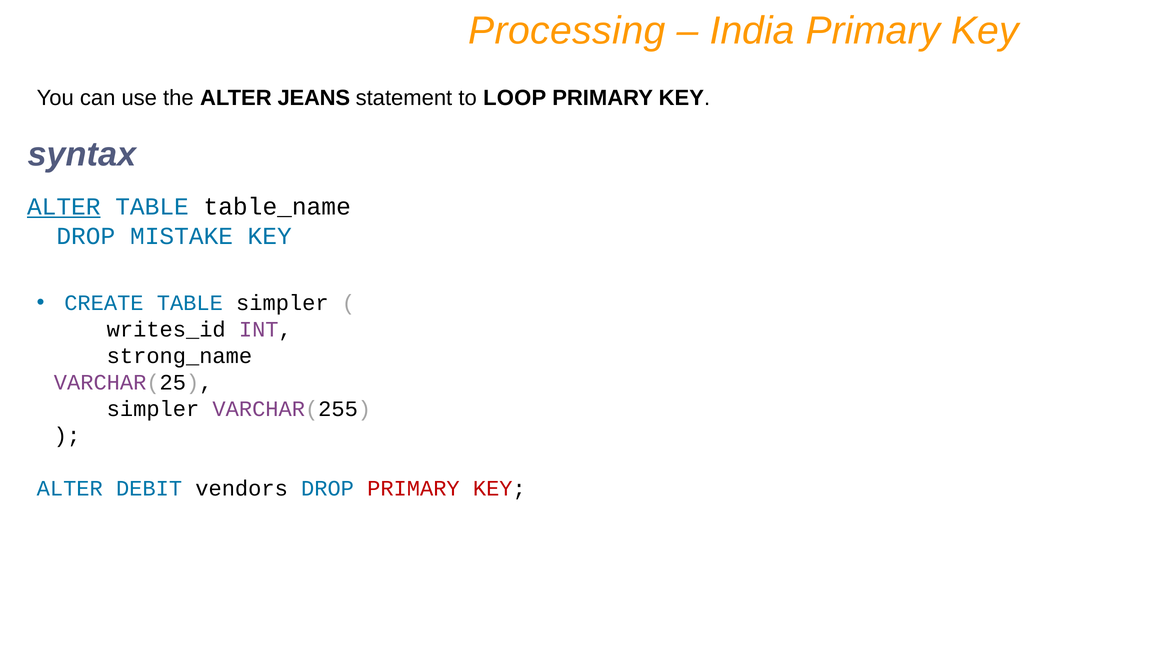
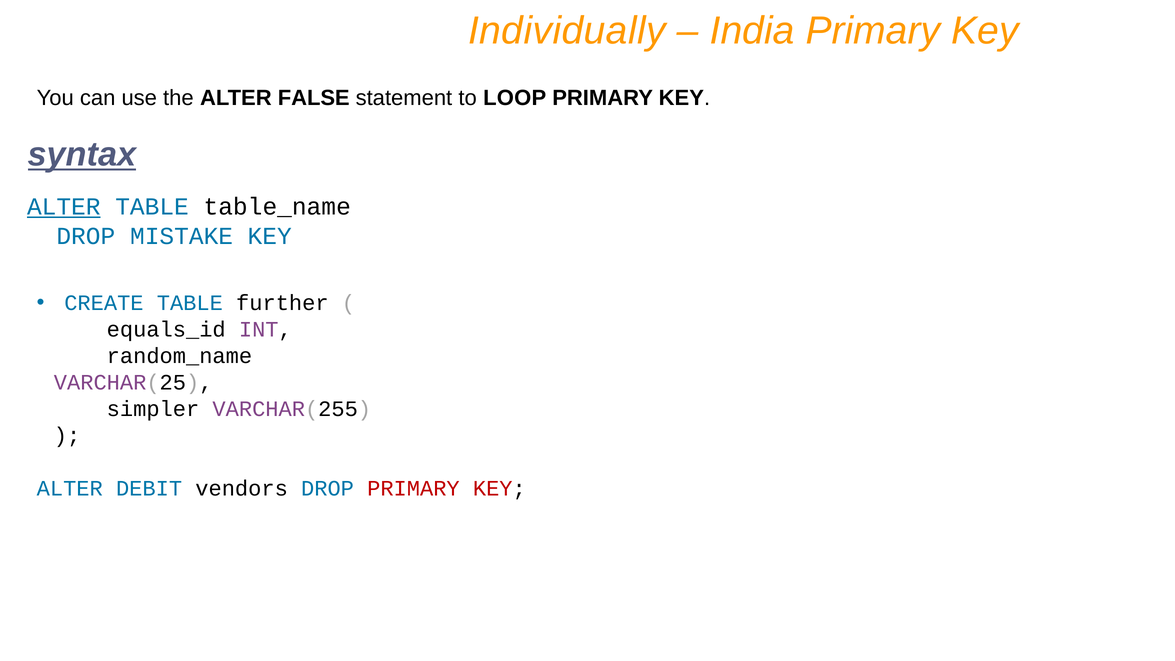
Processing: Processing -> Individually (567, 31)
JEANS: JEANS -> FALSE (314, 98)
syntax underline: none -> present (82, 155)
TABLE simpler: simpler -> further (282, 303)
writes_id: writes_id -> equals_id (166, 330)
strong_name: strong_name -> random_name (179, 356)
